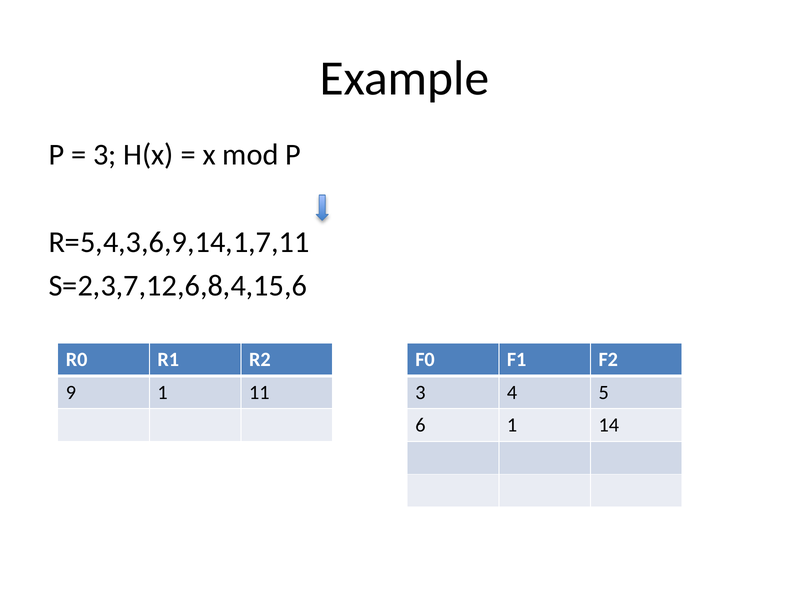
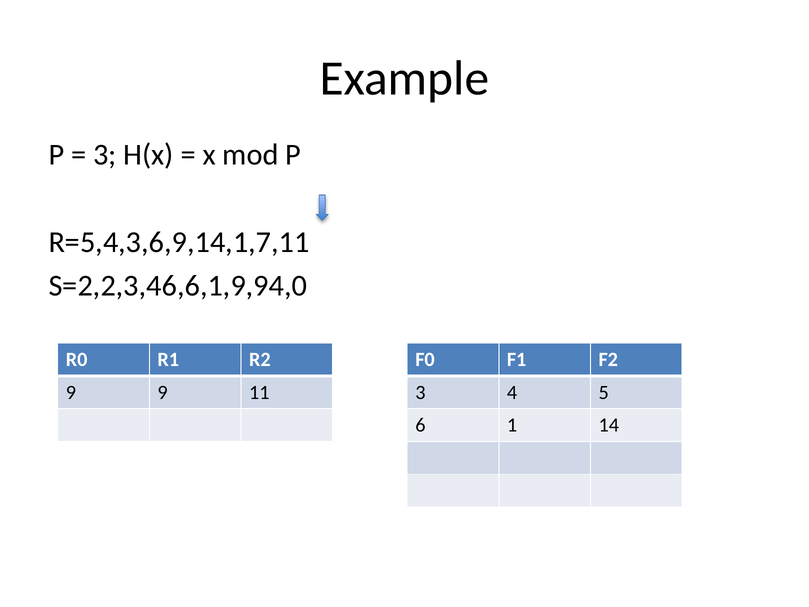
S=2,3,7,12,6,8,4,15,6: S=2,3,7,12,6,8,4,15,6 -> S=2,2,3,46,6,1,9,94,0 (178, 286)
9 1: 1 -> 9 (163, 392)
